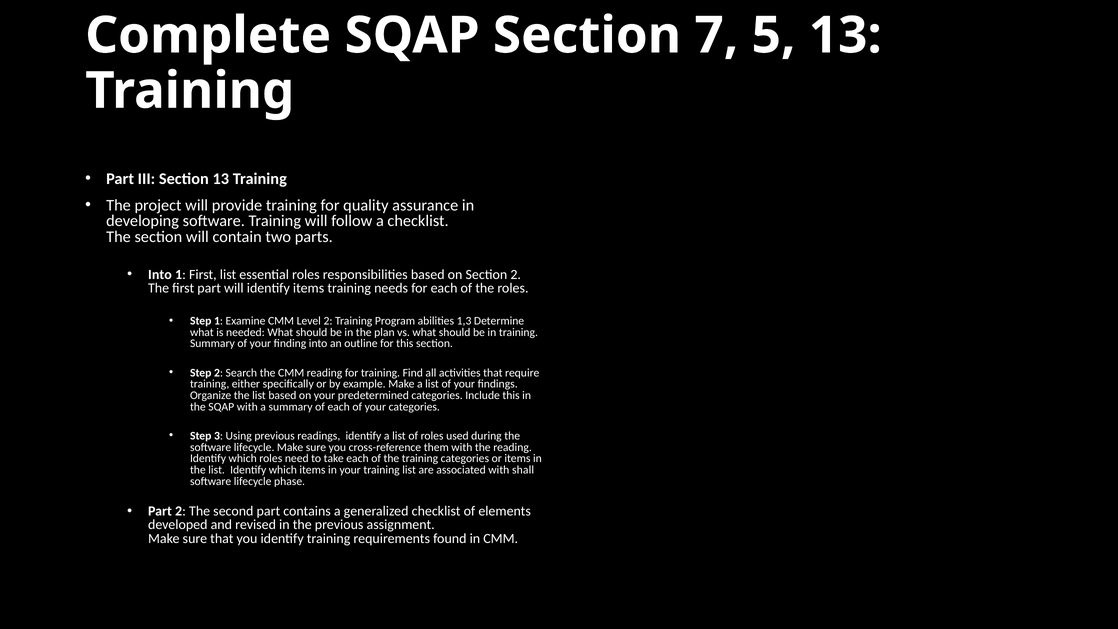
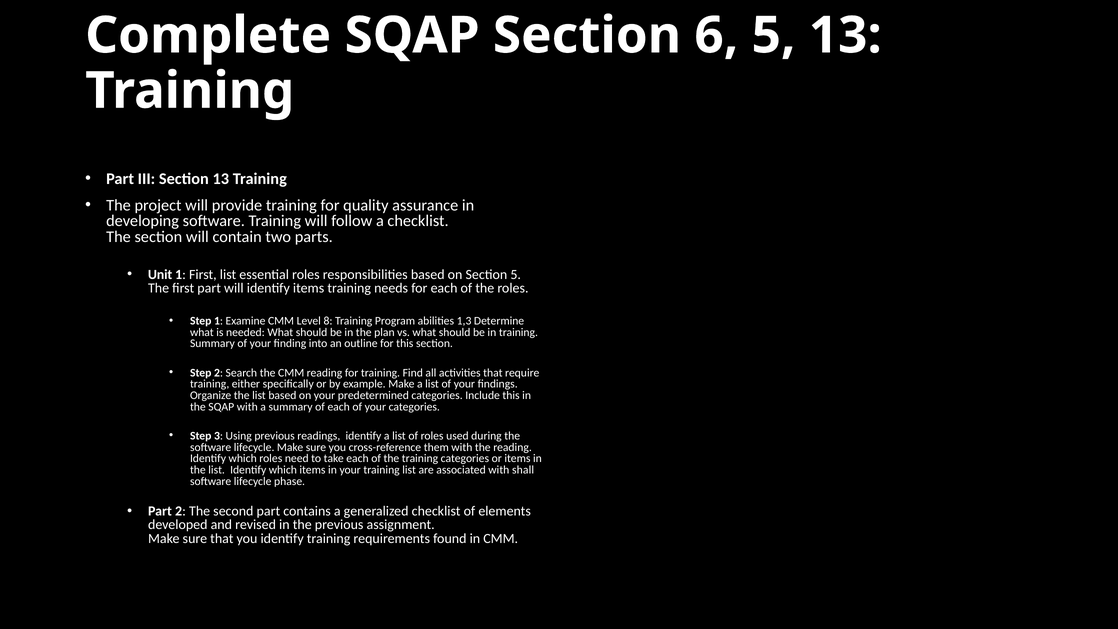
7: 7 -> 6 (716, 36)
Into: Into -> Unit (160, 275)
Section 2: 2 -> 5 (516, 275)
Level 2: 2 -> 8 (328, 321)
